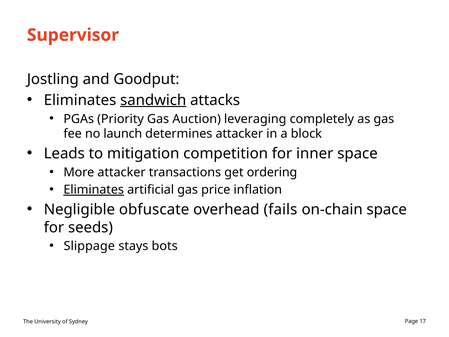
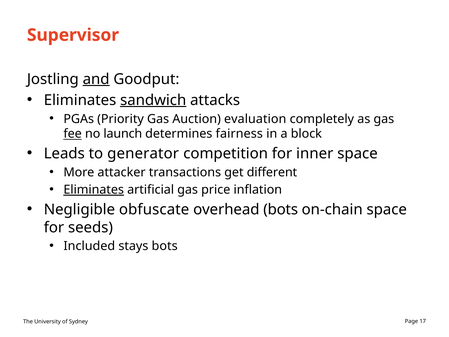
and underline: none -> present (96, 79)
leveraging: leveraging -> evaluation (255, 119)
fee underline: none -> present (73, 134)
determines attacker: attacker -> fairness (239, 134)
mitigation: mitigation -> generator (143, 153)
ordering: ordering -> different (272, 172)
overhead fails: fails -> bots (281, 209)
Slippage: Slippage -> Included (89, 246)
